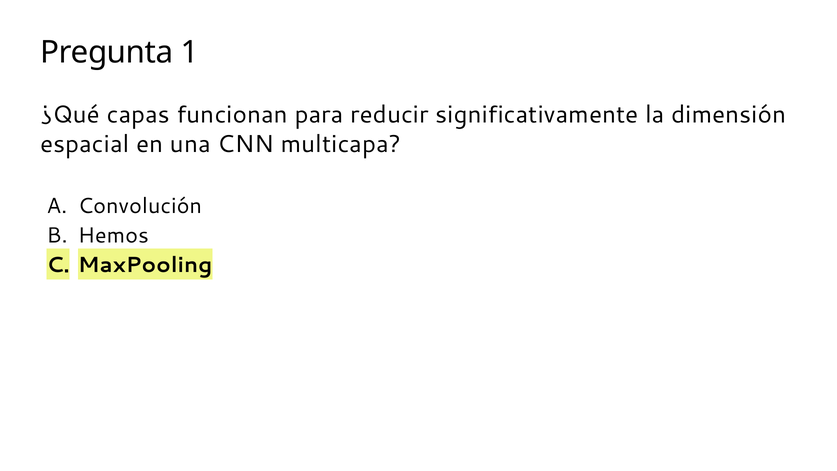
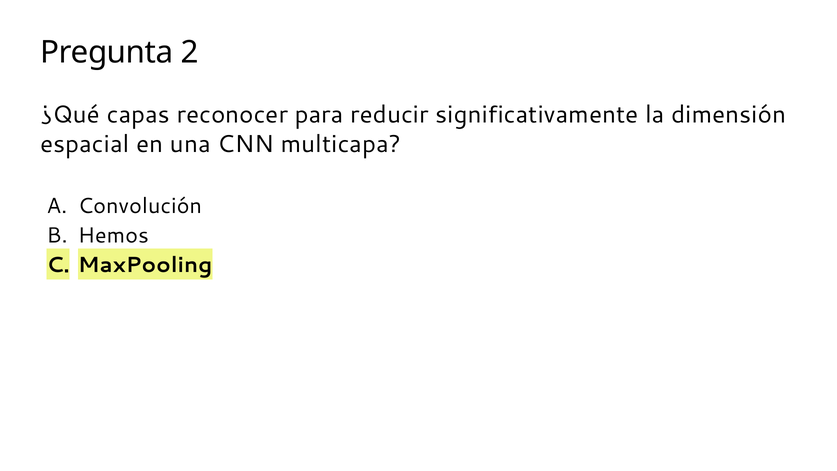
1: 1 -> 2 (190, 52)
funcionan: funcionan -> reconocer (232, 115)
